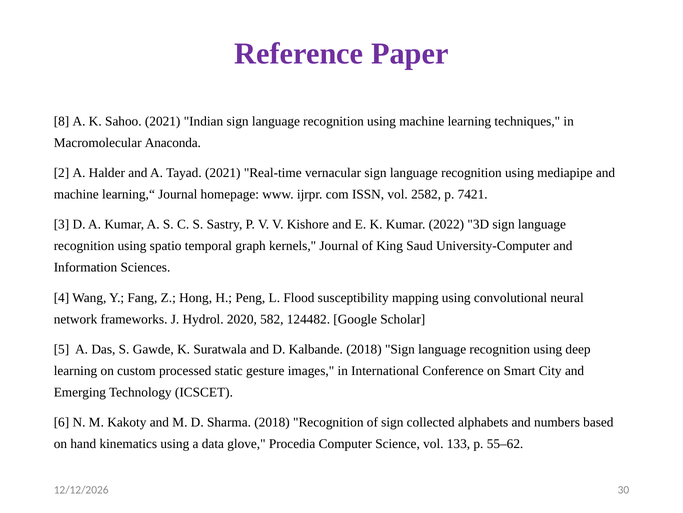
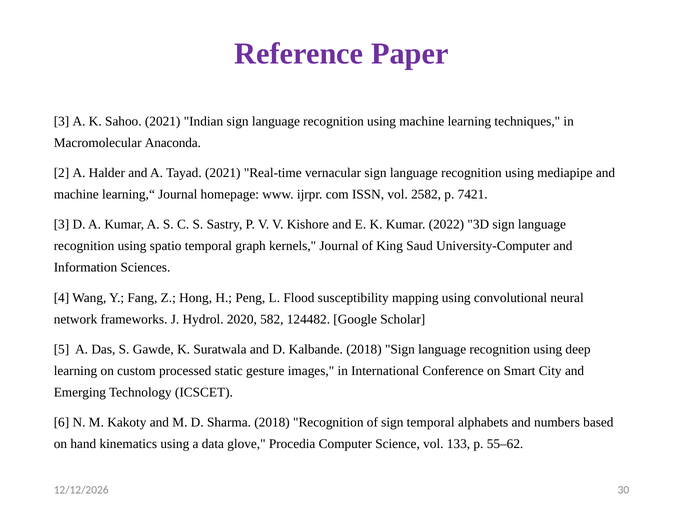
8: 8 -> 3 (62, 121)
sign collected: collected -> temporal (431, 422)
